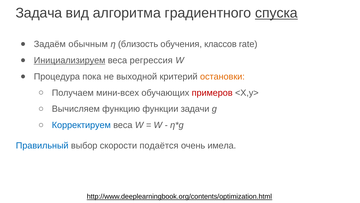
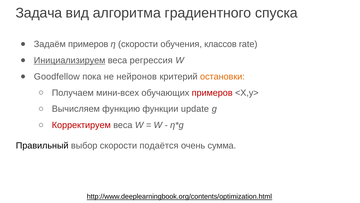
спуска underline: present -> none (276, 13)
Задаём обычным: обычным -> примеров (88, 44)
η близость: близость -> скорости (138, 44)
Процедура: Процедура -> Goodfellow (57, 76)
выходной: выходной -> нейронов (137, 76)
задачи: задачи -> update (195, 109)
Корректируем colour: blue -> red (81, 125)
Правильный colour: blue -> black (42, 145)
имела: имела -> сумма (222, 145)
